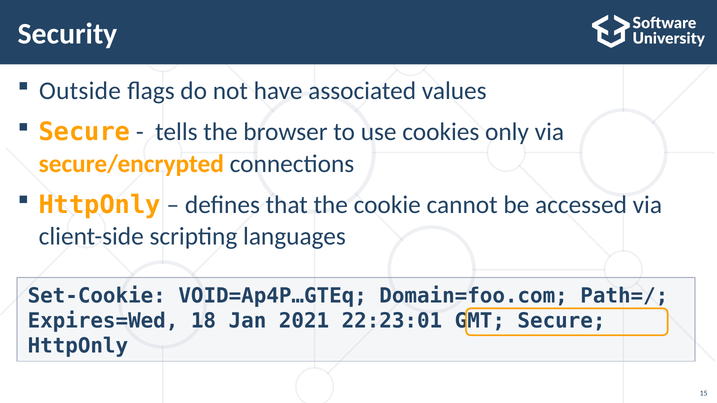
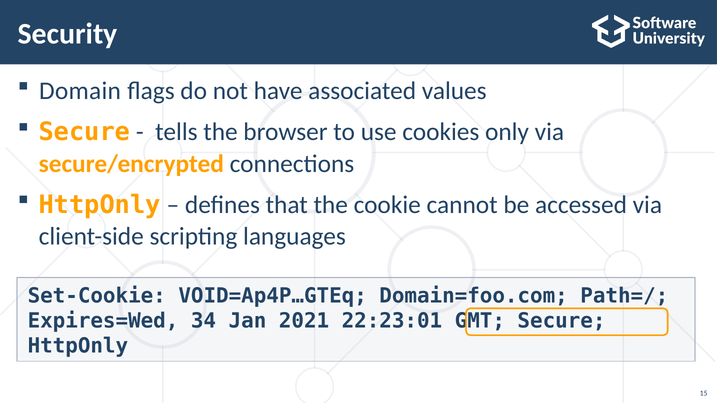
Outside: Outside -> Domain (80, 91)
18: 18 -> 34 (203, 321)
